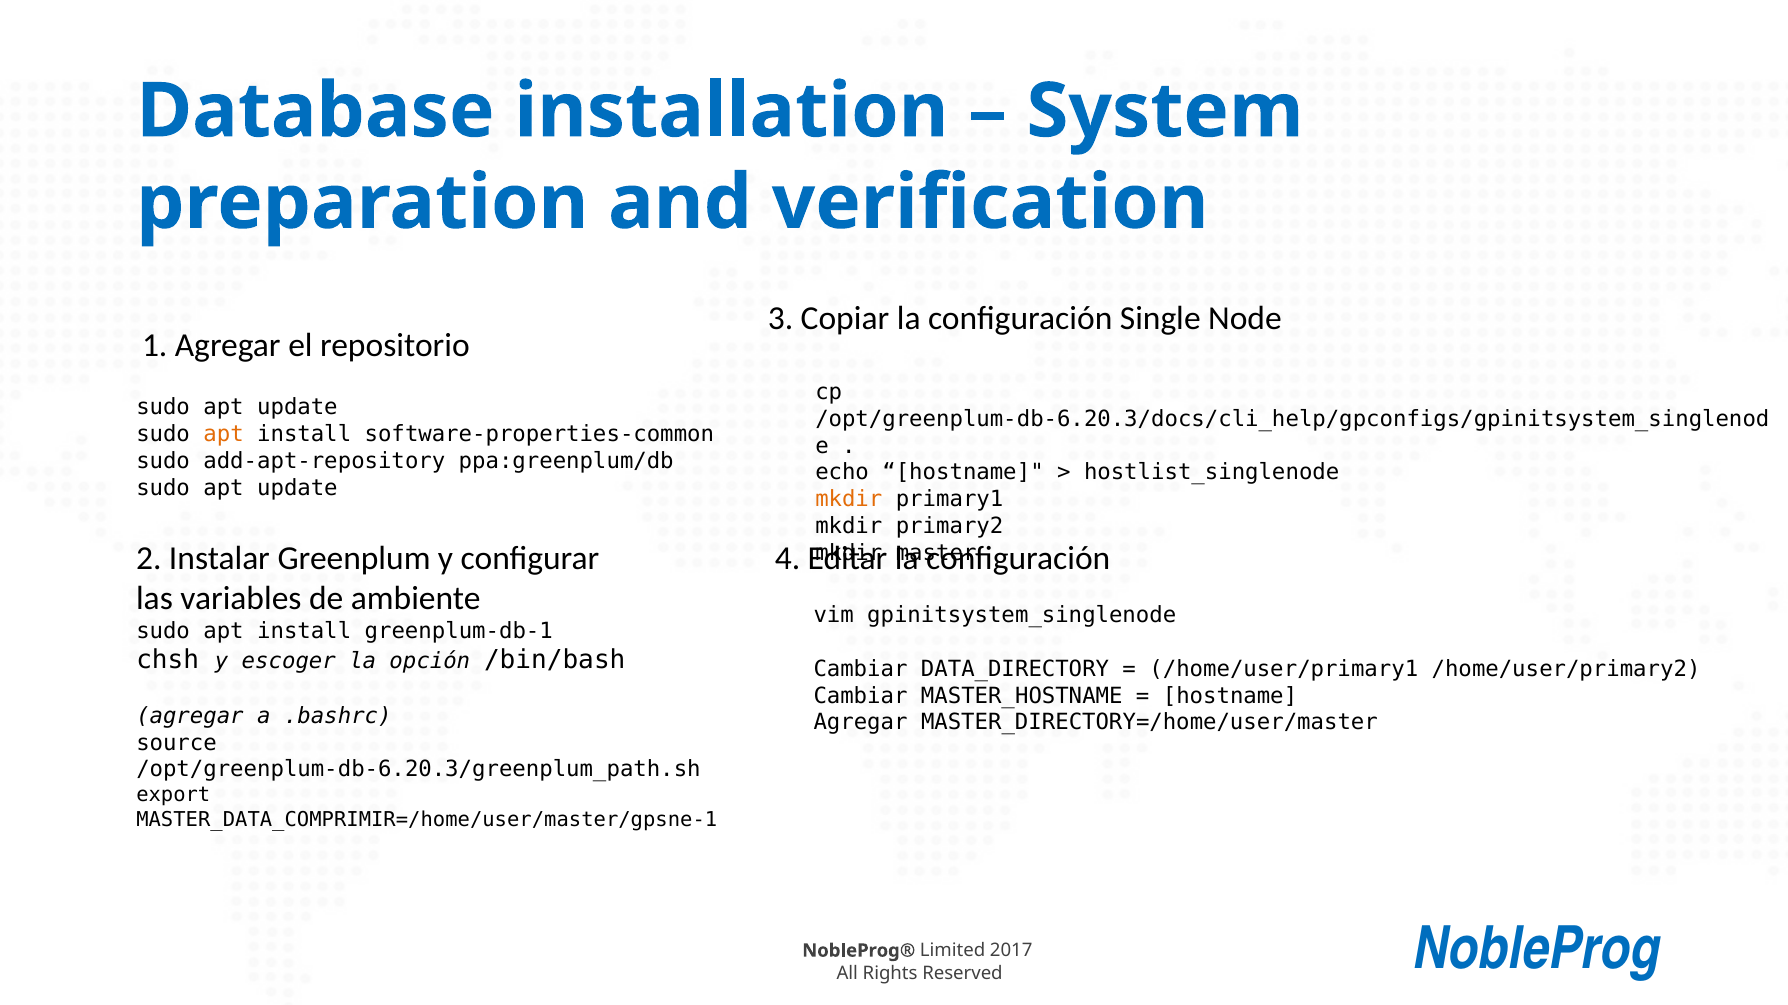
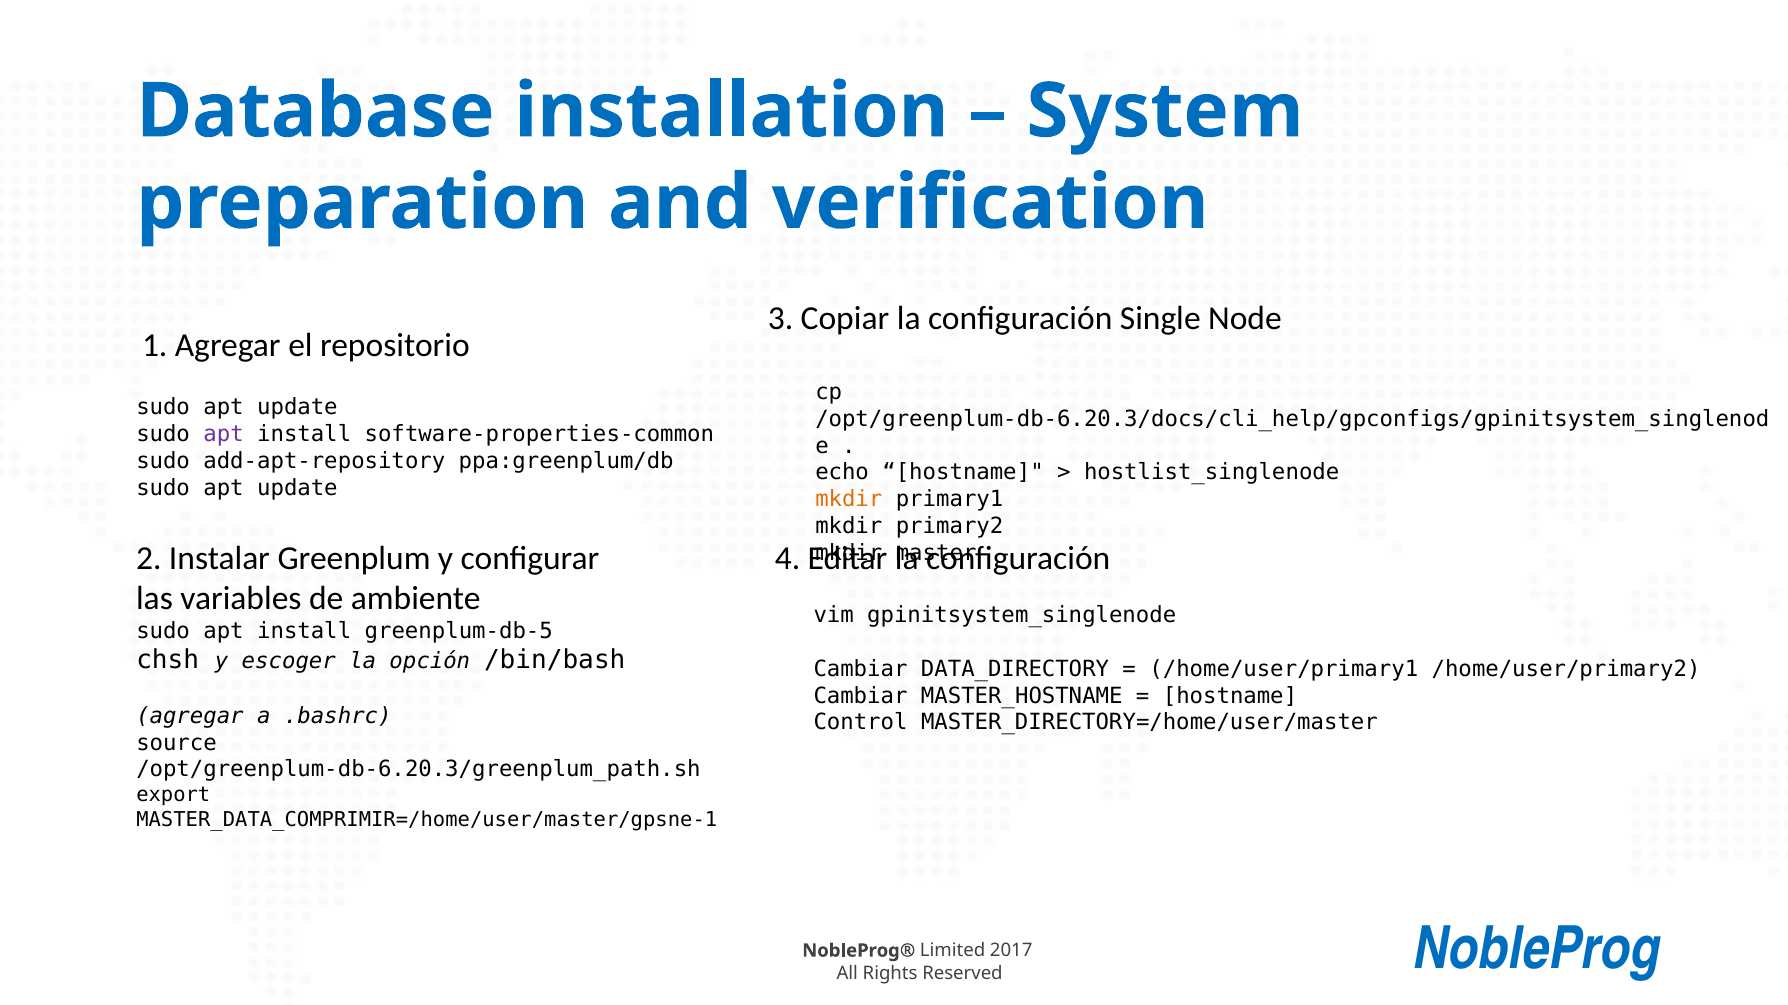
apt colour: orange -> purple (224, 434)
greenplum-db-1: greenplum-db-1 -> greenplum-db-5 (459, 631)
Agregar: Agregar -> Control (861, 723)
